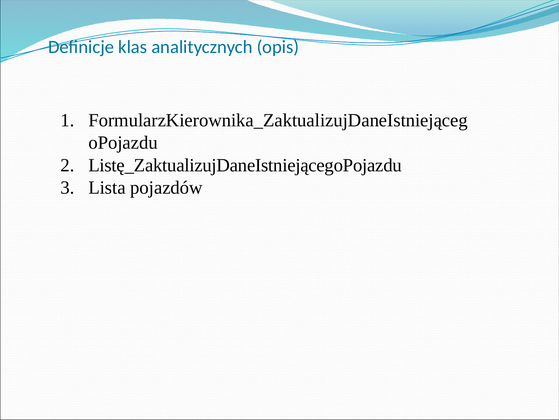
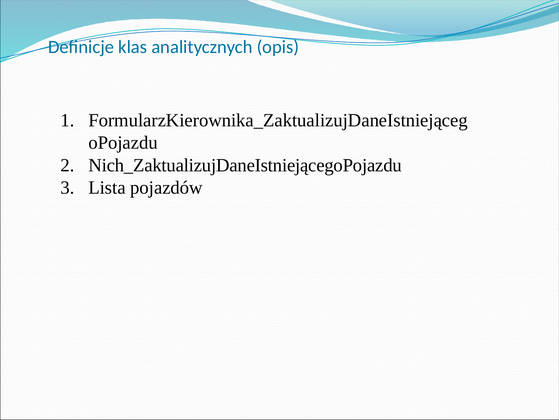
Listę_ZaktualizujDaneIstniejącegoPojazdu: Listę_ZaktualizujDaneIstniejącegoPojazdu -> Nich_ZaktualizujDaneIstniejącegoPojazdu (245, 165)
